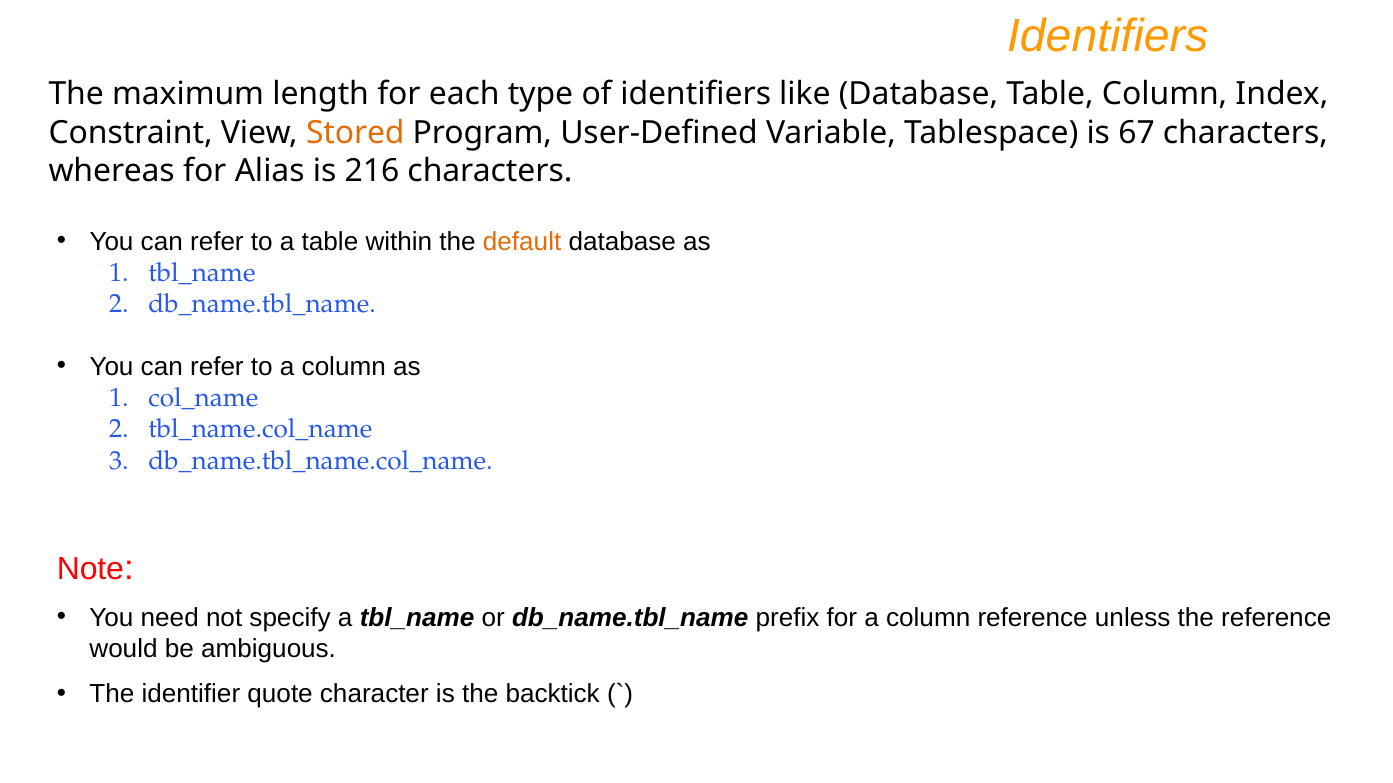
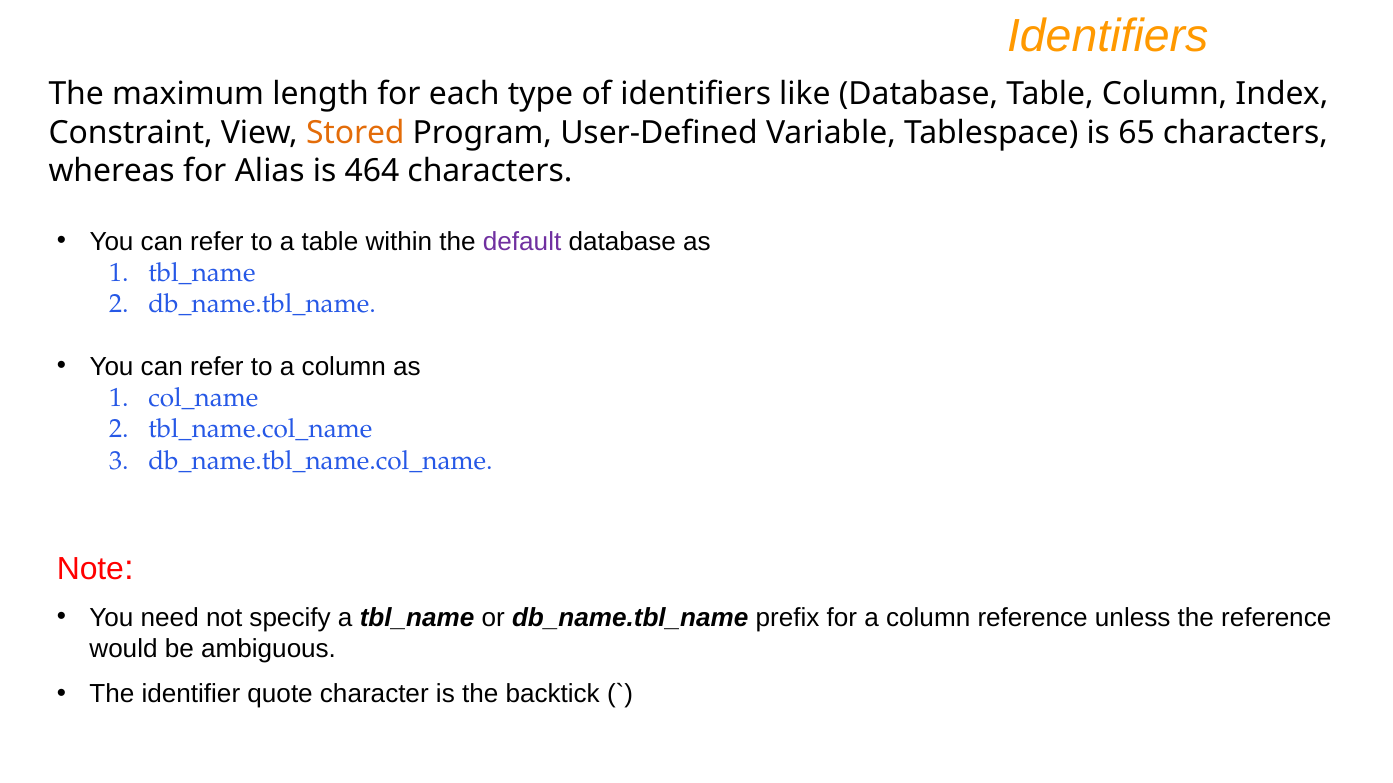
67: 67 -> 65 (1137, 133)
216: 216 -> 464 (372, 171)
default colour: orange -> purple (522, 242)
